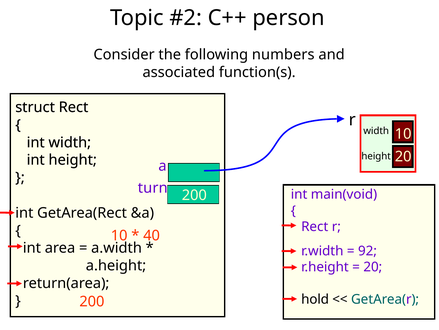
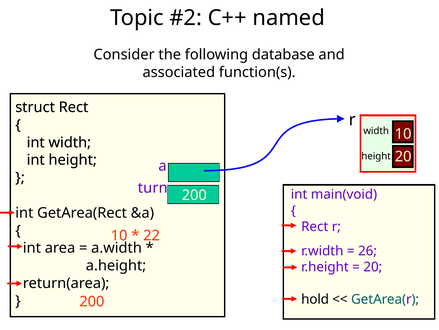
person: person -> named (289, 18)
numbers: numbers -> database (283, 55)
40: 40 -> 22 (152, 235)
92: 92 -> 26 (367, 250)
